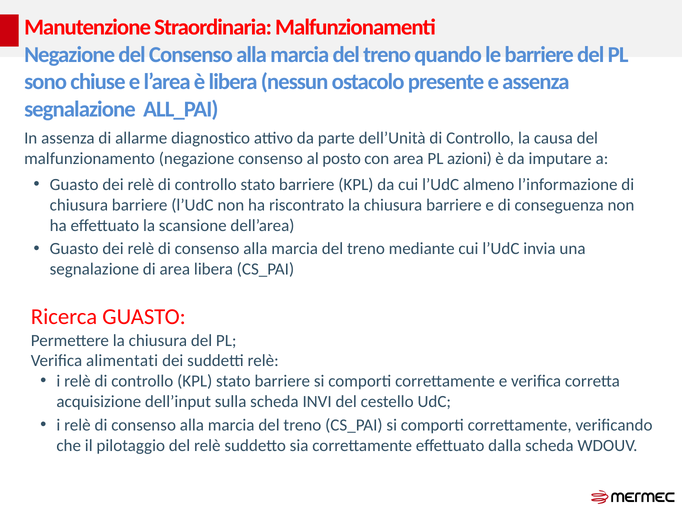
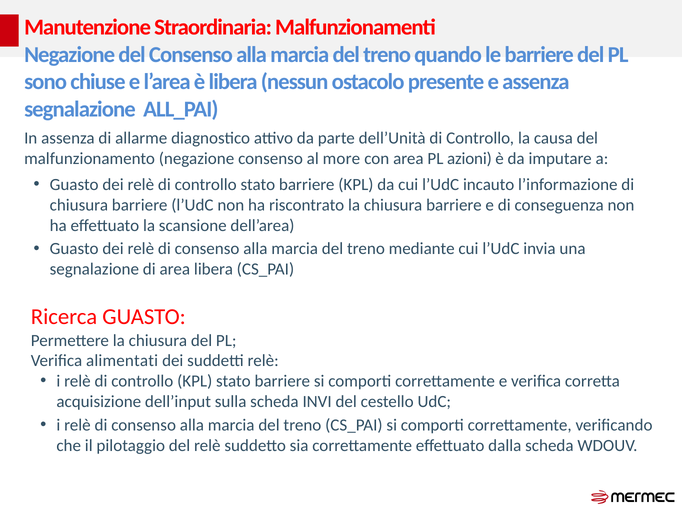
posto: posto -> more (341, 159)
almeno: almeno -> incauto (489, 185)
